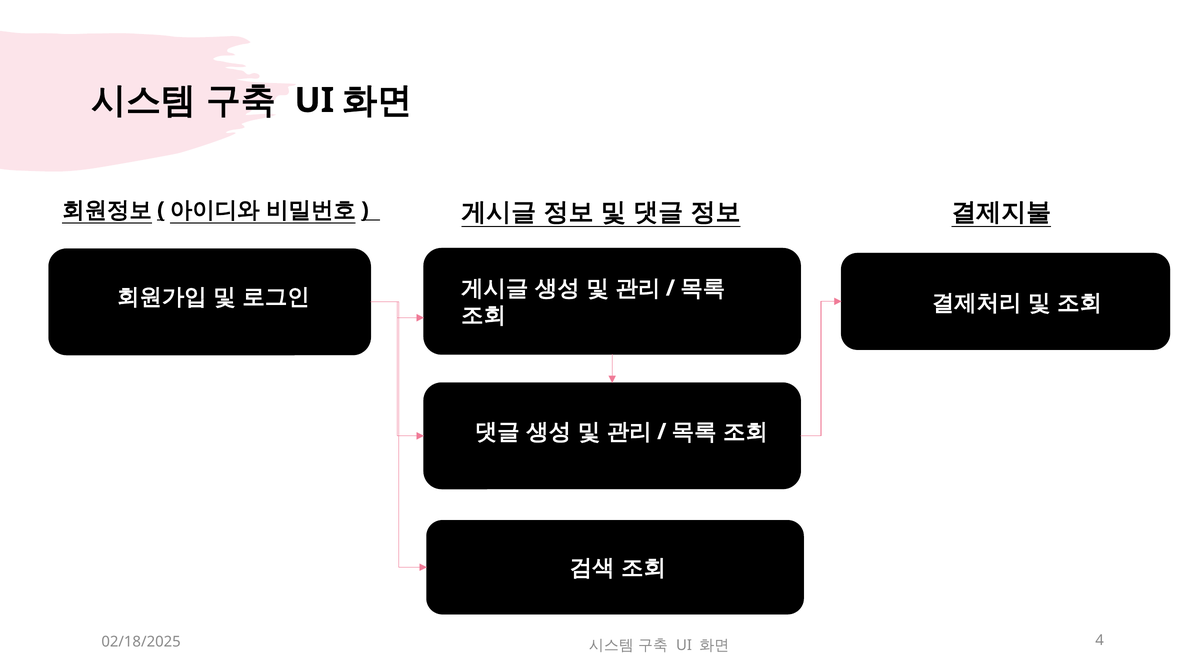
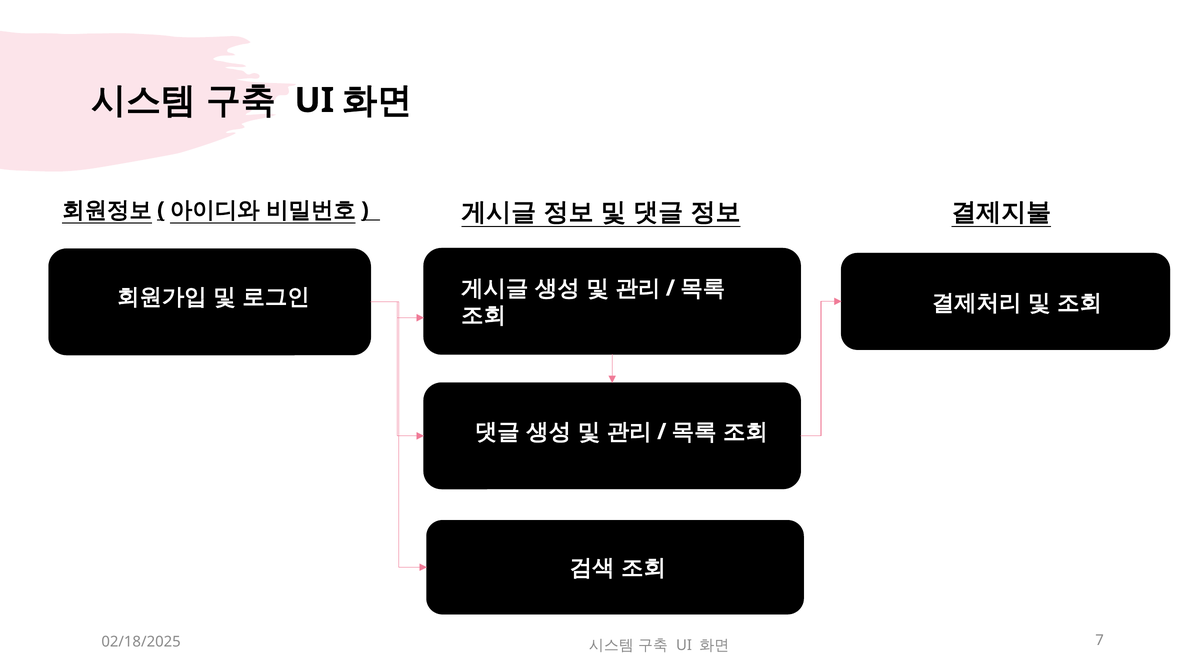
4: 4 -> 7 (1100, 641)
